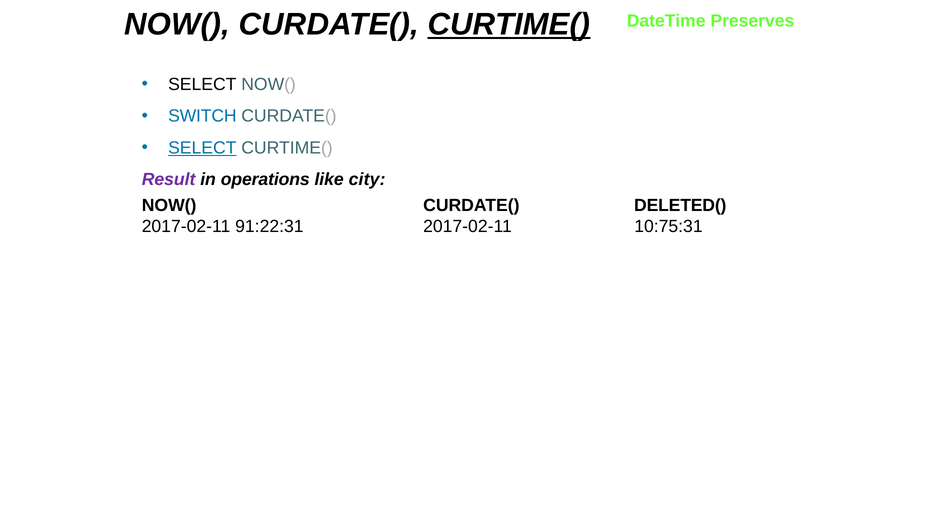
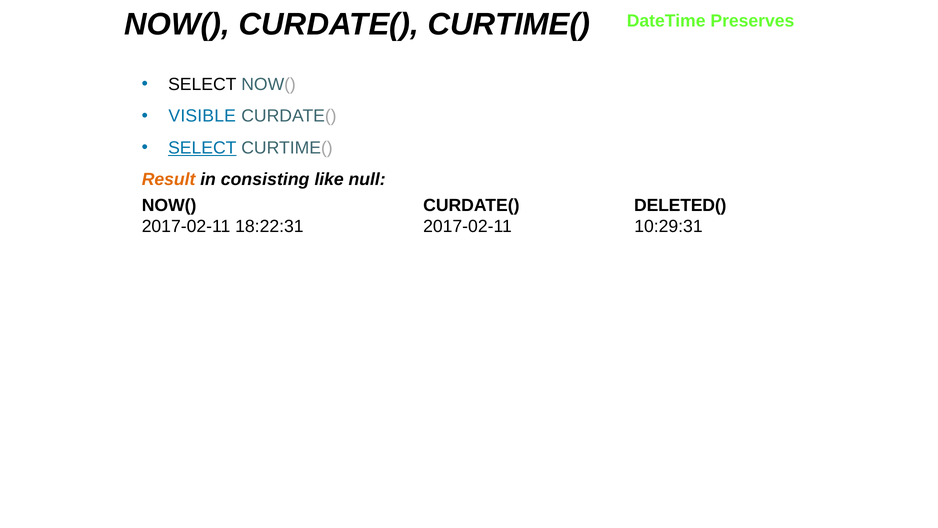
CURTIME( underline: present -> none (509, 24)
SWITCH: SWITCH -> VISIBLE (202, 116)
Result colour: purple -> orange (169, 179)
operations: operations -> consisting (265, 179)
city: city -> null (367, 179)
91:22:31: 91:22:31 -> 18:22:31 (269, 226)
10:75:31: 10:75:31 -> 10:29:31 (668, 226)
